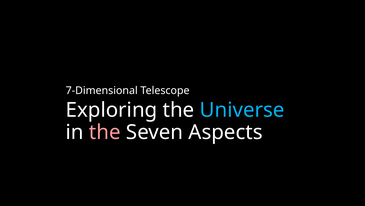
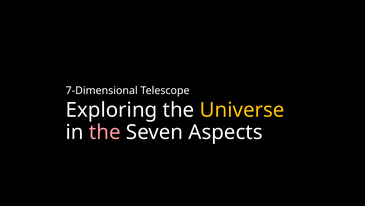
Universe colour: light blue -> yellow (242, 110)
